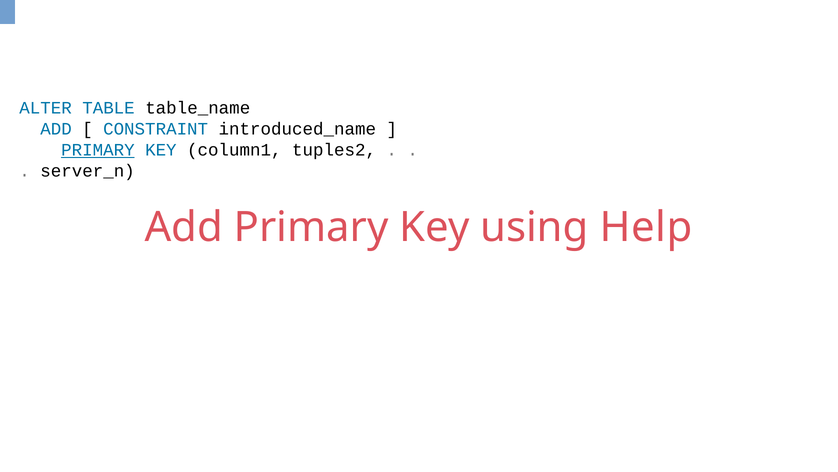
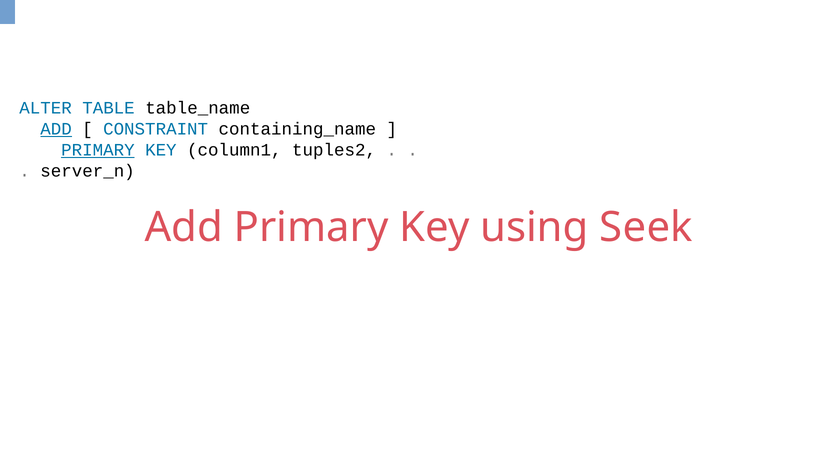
ADD underline: none -> present (56, 129)
introduced_name: introduced_name -> containing_name (297, 129)
Help: Help -> Seek (646, 227)
